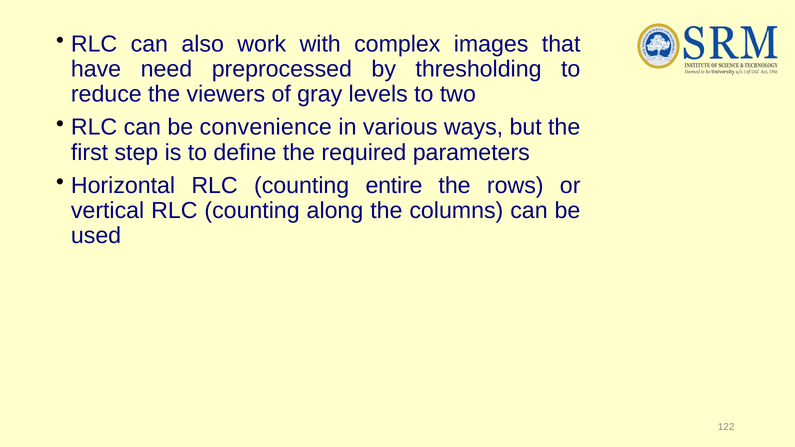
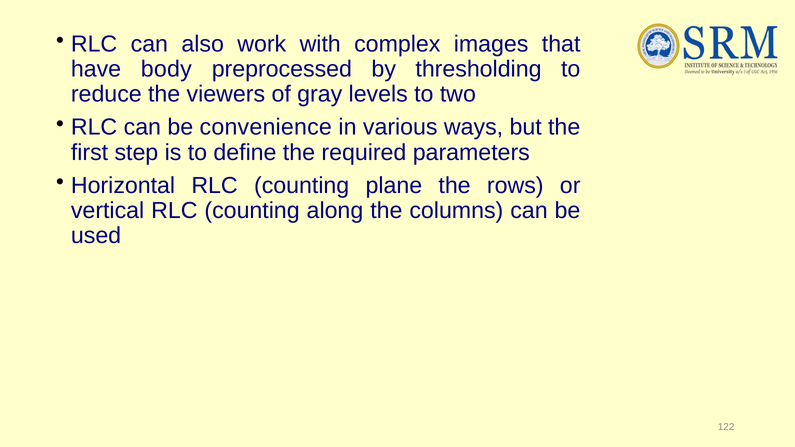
need: need -> body (166, 69)
entire: entire -> plane (394, 186)
